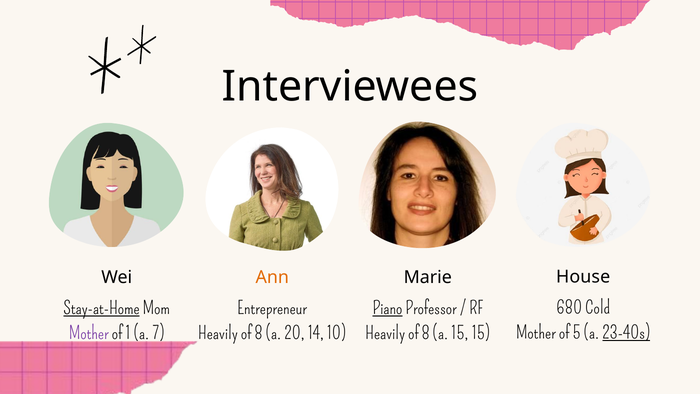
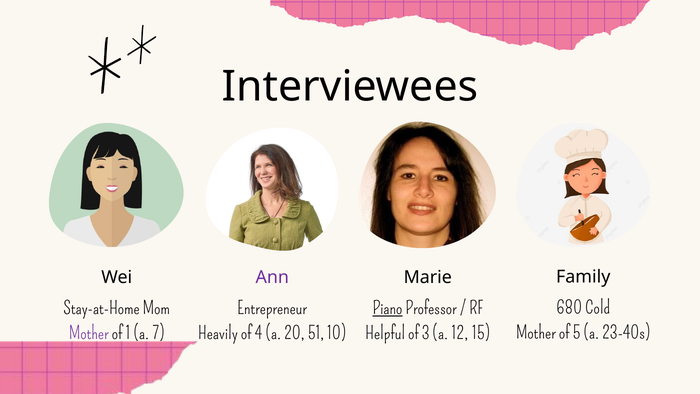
House: House -> Family (583, 277)
Ann colour: orange -> purple (272, 277)
Stay-at-Home underline: present -> none (101, 308)
23-40s underline: present -> none (626, 332)
8: 8 -> 4 (258, 333)
14: 14 -> 51 (316, 333)
Heavily: Heavily -> Helpful (385, 333)
8: 8 -> 3 (426, 333)
a 15: 15 -> 12 (460, 333)
